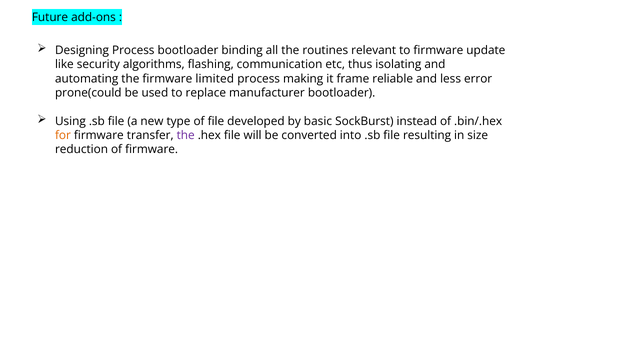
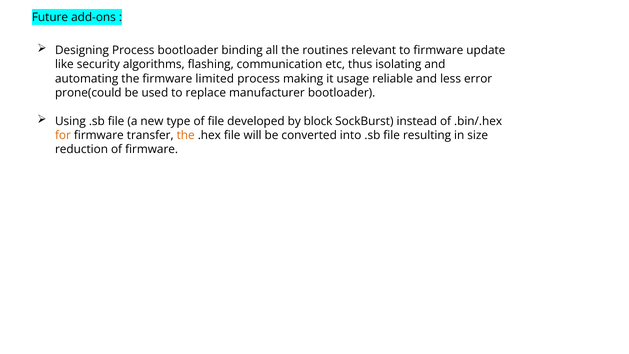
frame: frame -> usage (353, 79)
basic: basic -> block (318, 121)
the colour: purple -> orange (186, 135)
